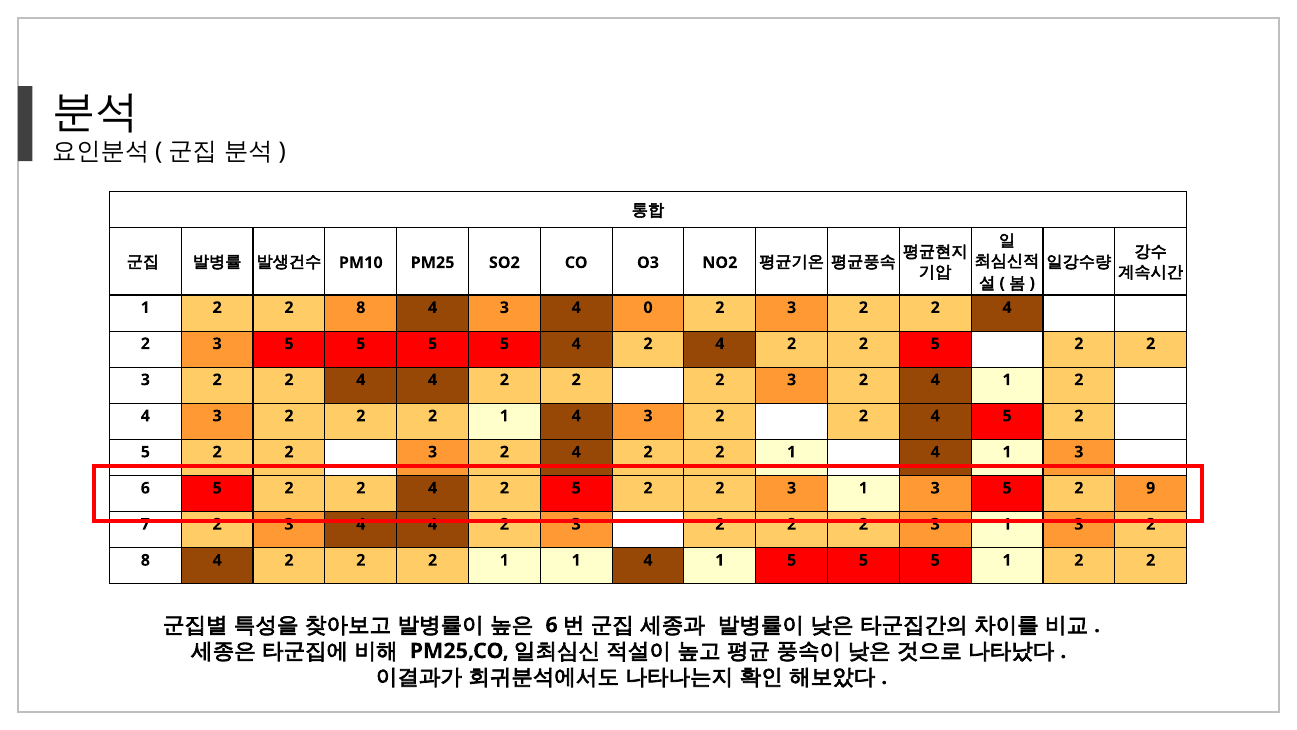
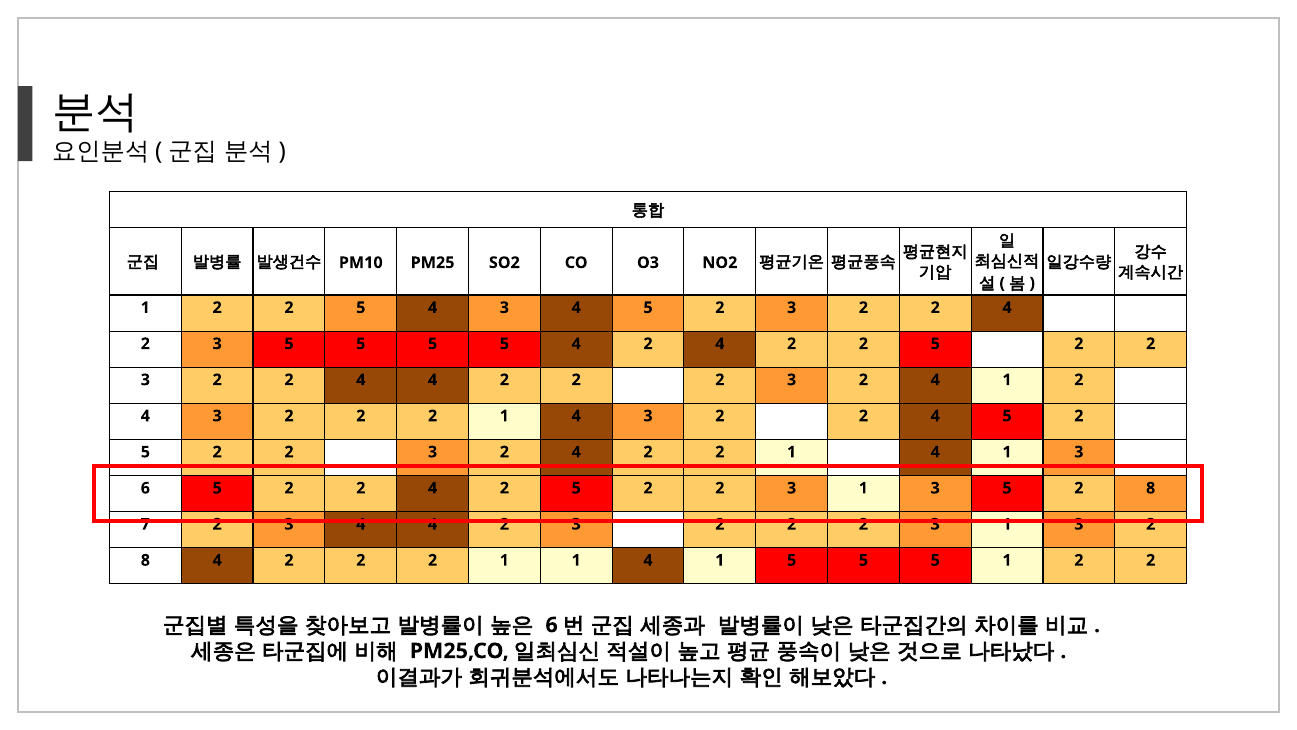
1 2 2 8: 8 -> 5 (361, 307)
3 4 0: 0 -> 5 (648, 307)
5 2 9: 9 -> 8 (1151, 488)
